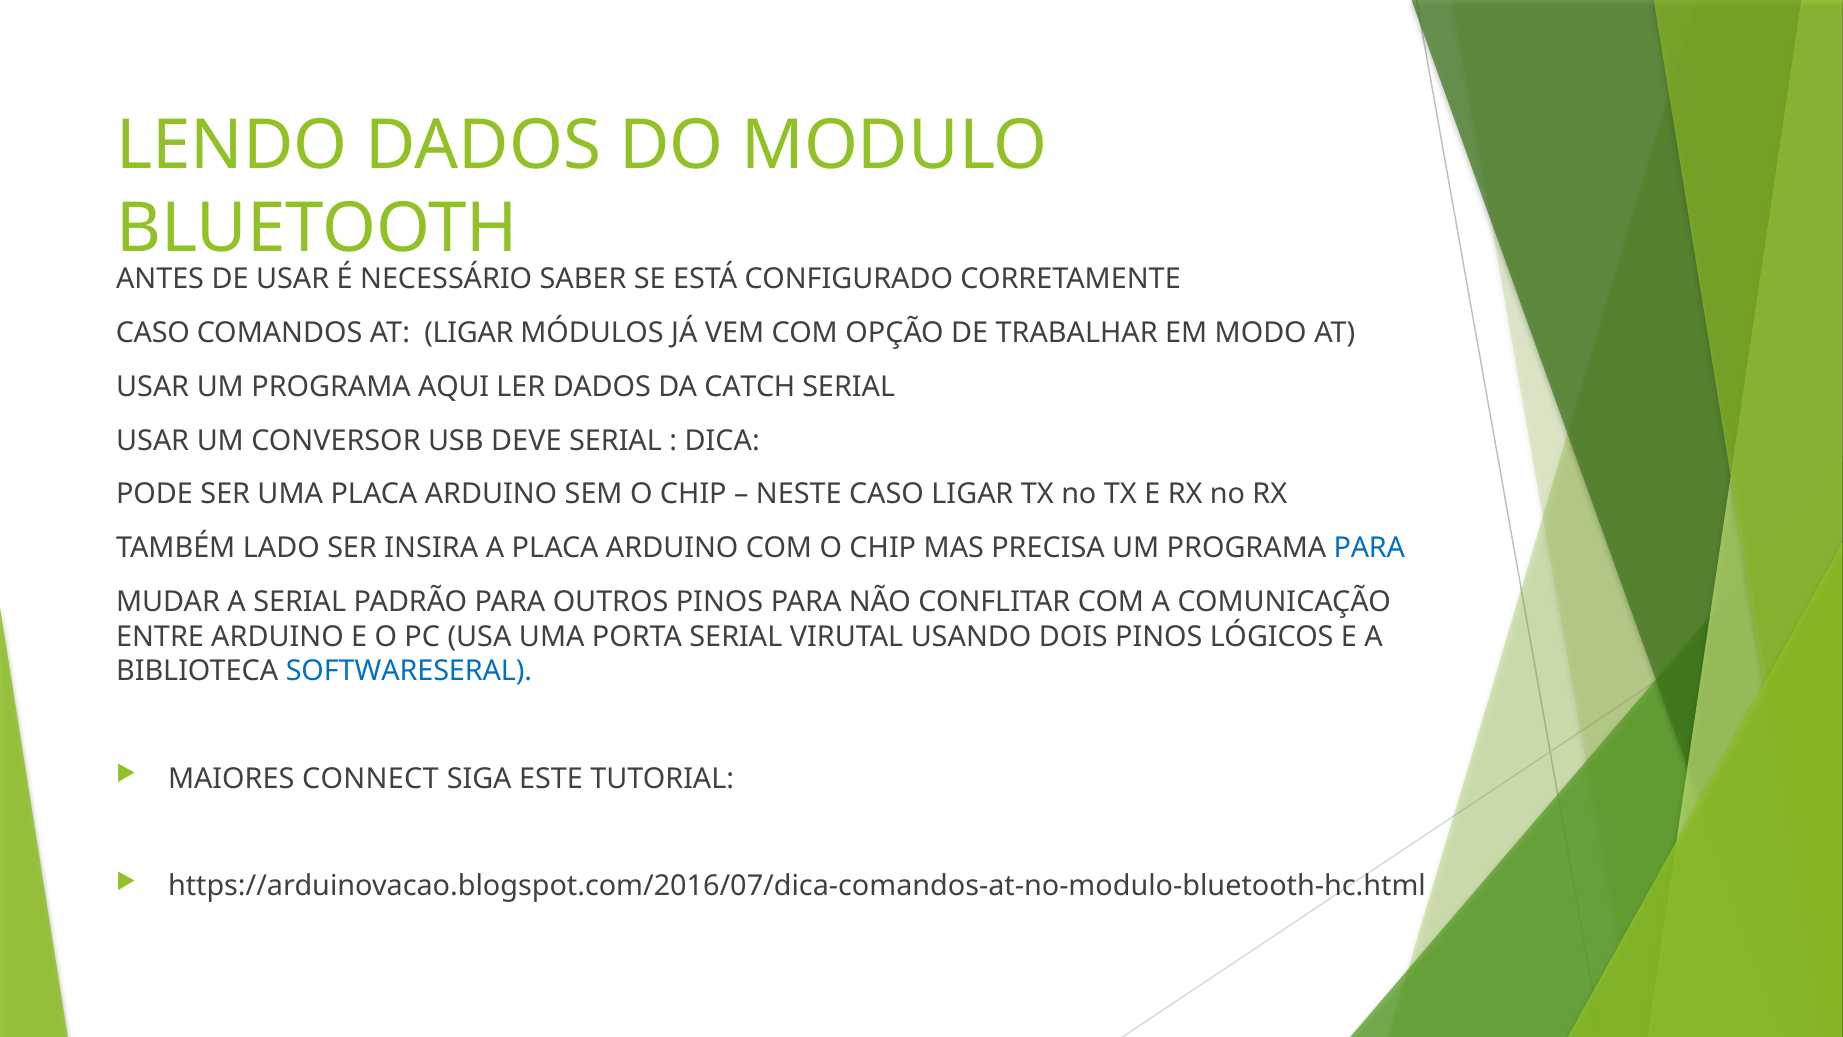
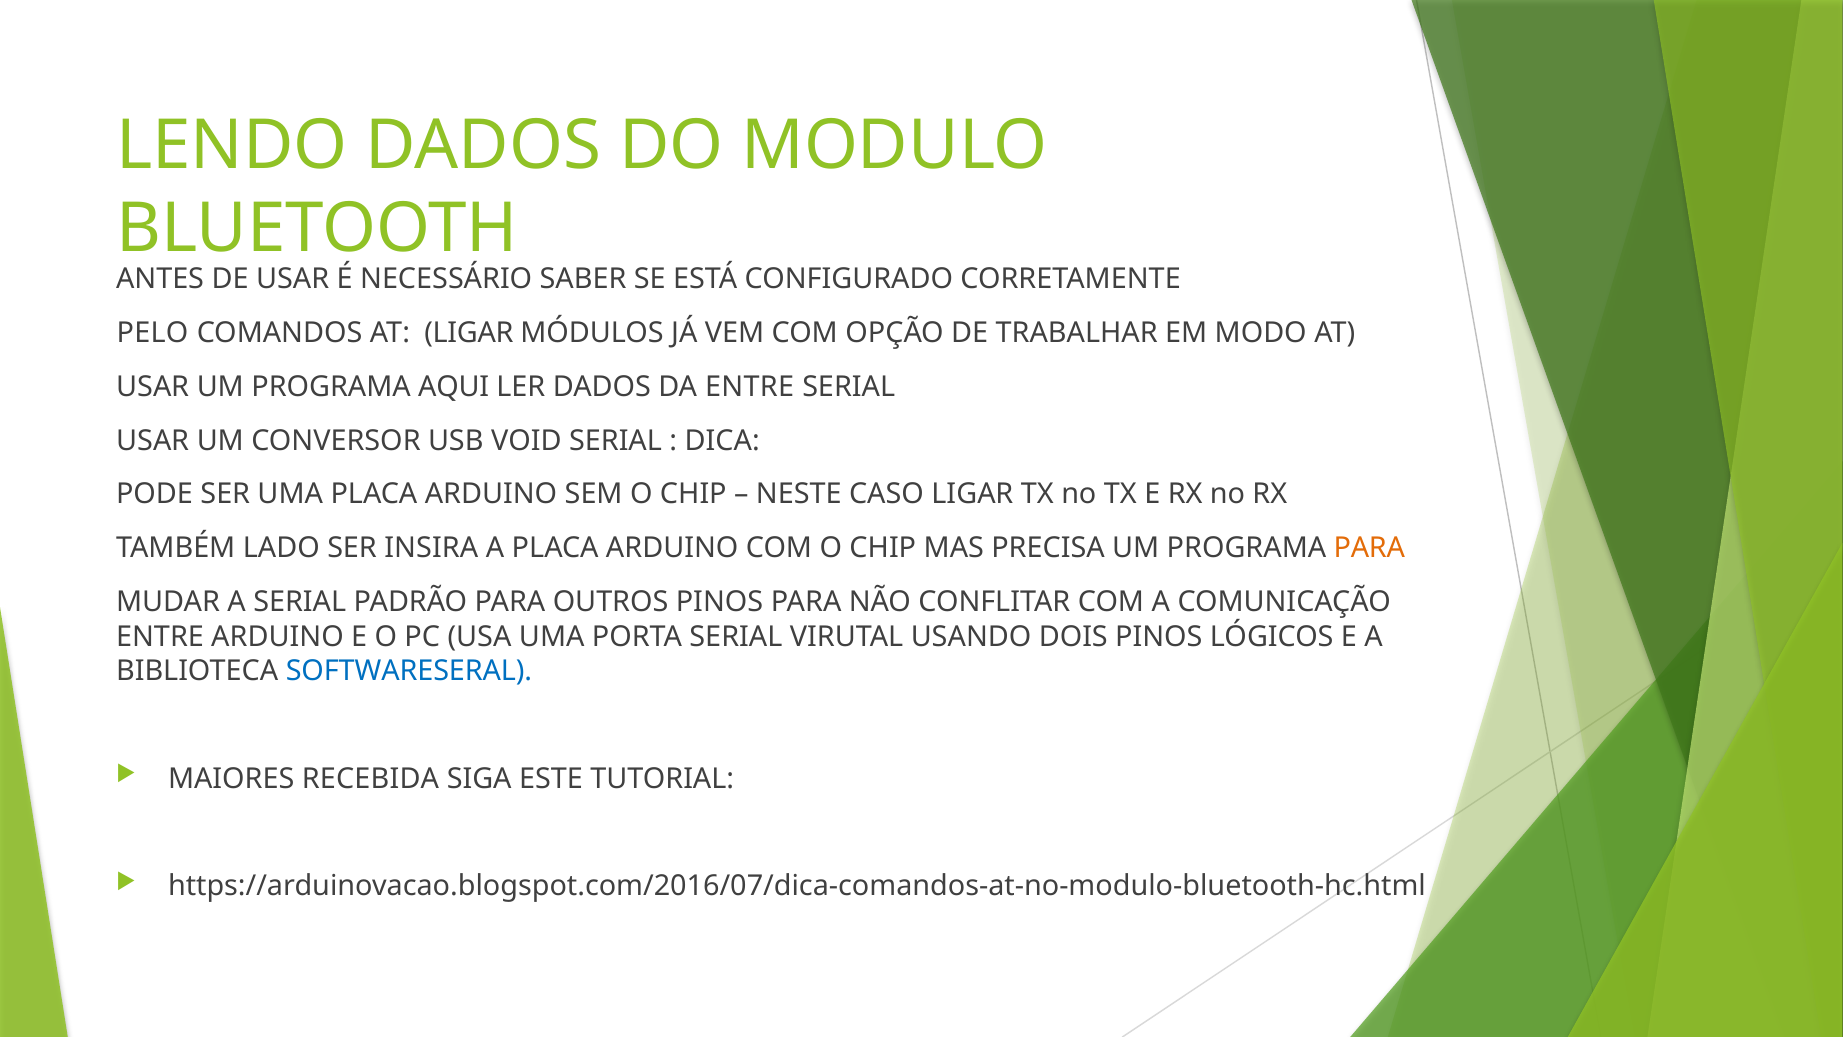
CASO: CASO -> PELO (153, 333)
DA CATCH: CATCH -> ENTRE (750, 387)
DEVE: DEVE -> VOID (526, 441)
PARA colour: blue -> orange (1369, 548)
CONNECT: CONNECT -> RECEBIDA (370, 778)
